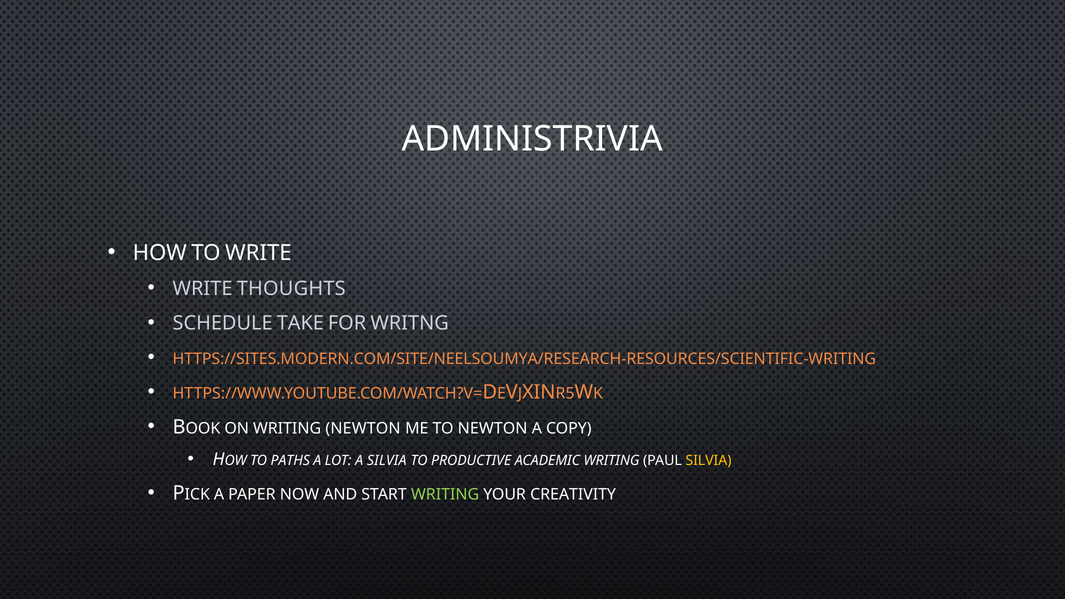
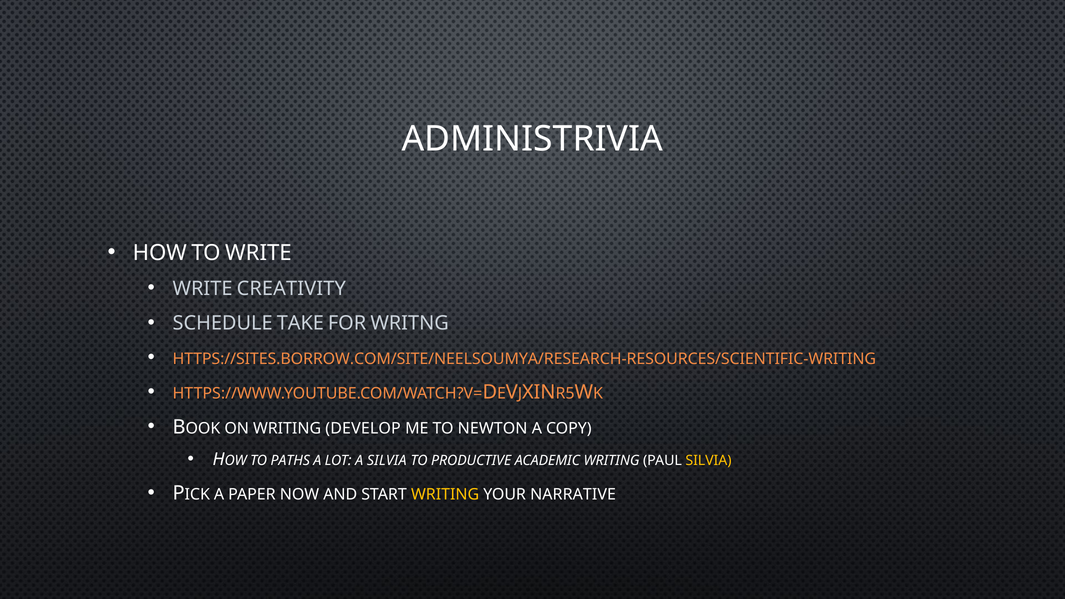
THOUGHTS: THOUGHTS -> CREATIVITY (291, 289)
HTTPS://SITES.MODERN.COM/SITE/NEELSOUMYA/RESEARCH-RESOURCES/SCIENTIFIC-WRITING: HTTPS://SITES.MODERN.COM/SITE/NEELSOUMYA/RESEARCH-RESOURCES/SCIENTIFIC-WRITING -> HTTPS://SITES.BORROW.COM/SITE/NEELSOUMYA/RESEARCH-RESOURCES/SCIENTIFIC-WRITING (524, 359)
WRITING NEWTON: NEWTON -> DEVELOP (363, 428)
WRITING colour: light green -> yellow (445, 494)
CREATIVITY: CREATIVITY -> NARRATIVE (573, 494)
